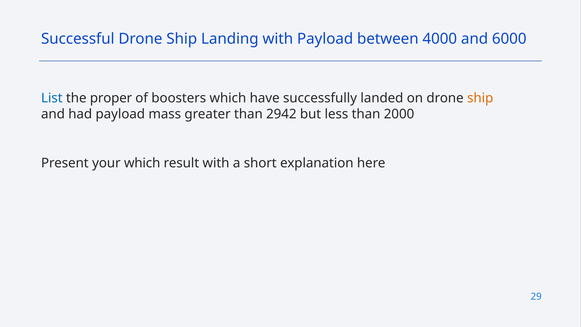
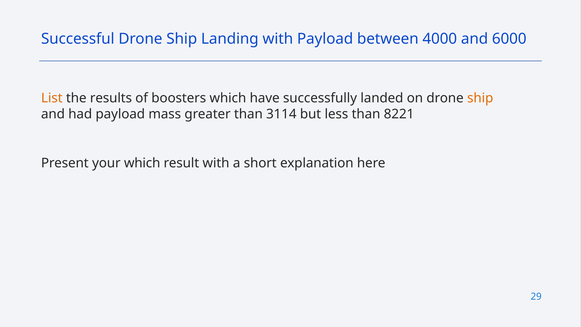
List colour: blue -> orange (52, 98)
proper: proper -> results (111, 98)
2942: 2942 -> 3114 (281, 114)
2000: 2000 -> 8221 (399, 114)
